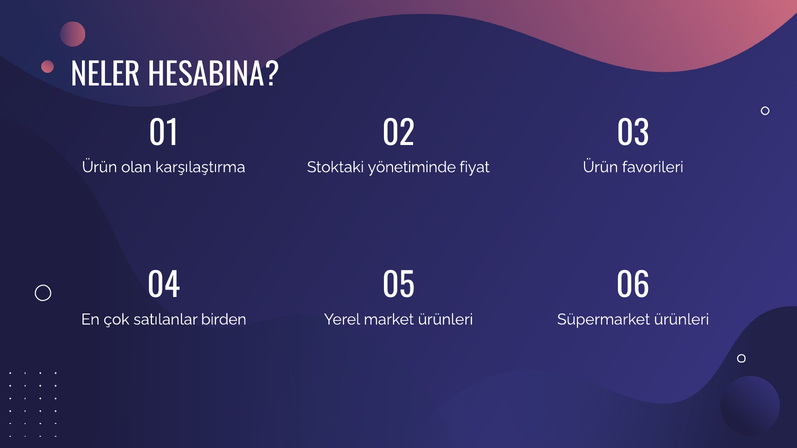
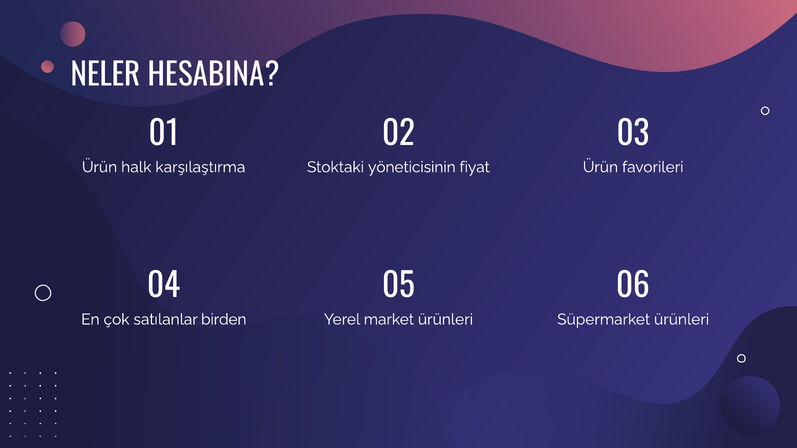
olan: olan -> halk (136, 167)
yönetiminde: yönetiminde -> yöneticisinin (412, 167)
